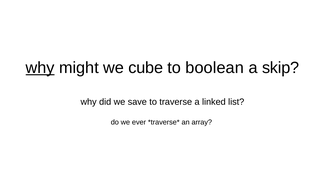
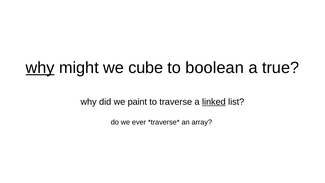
skip: skip -> true (281, 68)
save: save -> paint (137, 102)
linked underline: none -> present (214, 102)
